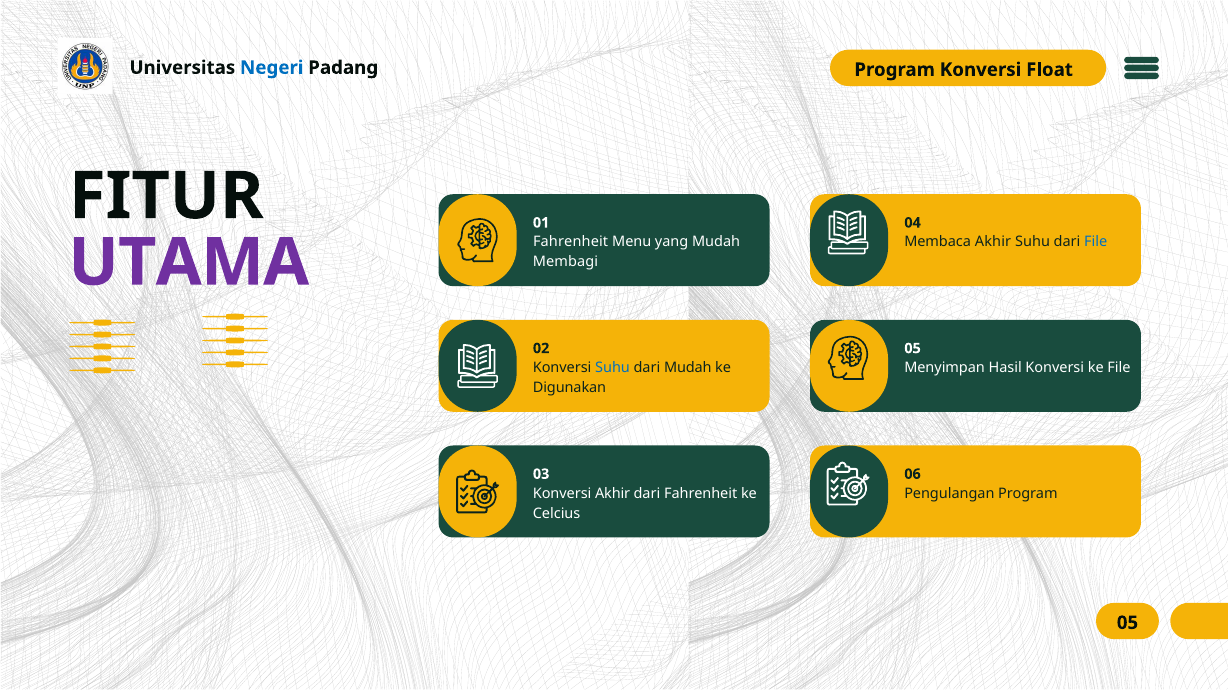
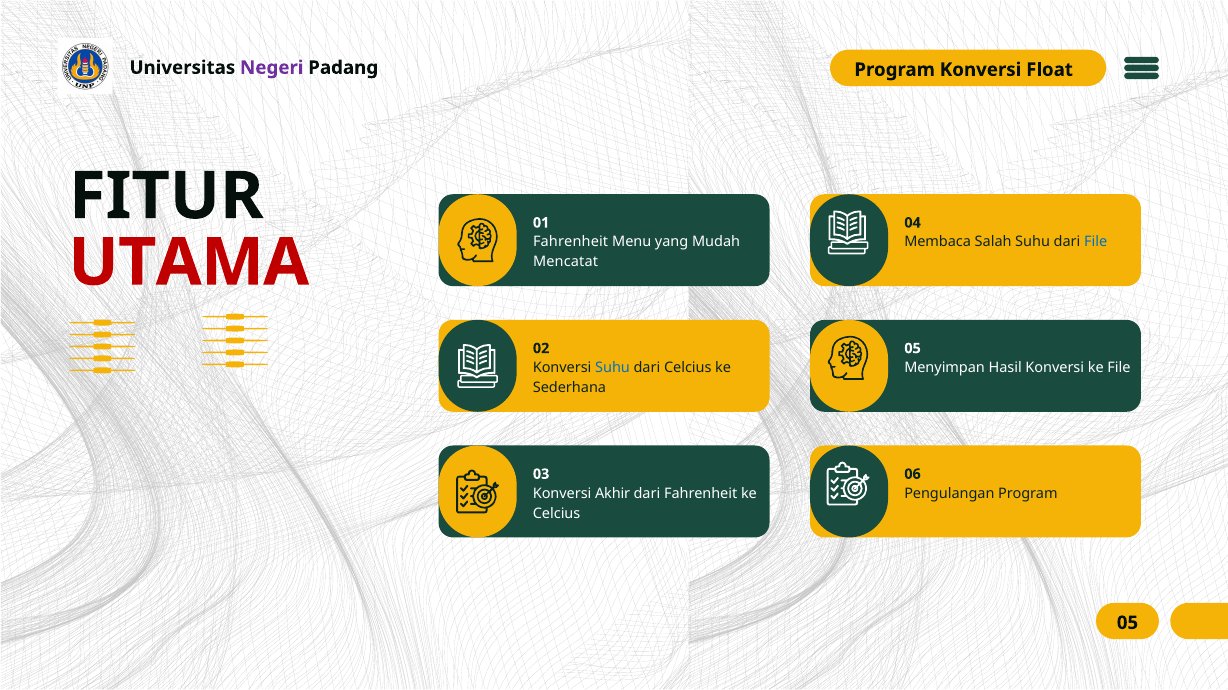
Negeri colour: blue -> purple (272, 68)
Membaca Akhir: Akhir -> Salah (993, 242)
UTAMA colour: purple -> red (189, 263)
Membagi: Membagi -> Mencatat (566, 262)
dari Mudah: Mudah -> Celcius (688, 368)
Digunakan: Digunakan -> Sederhana (569, 388)
